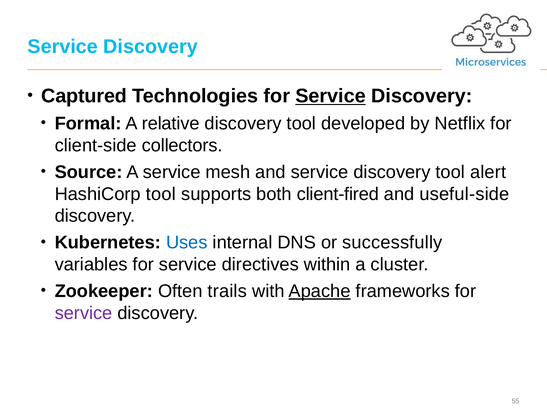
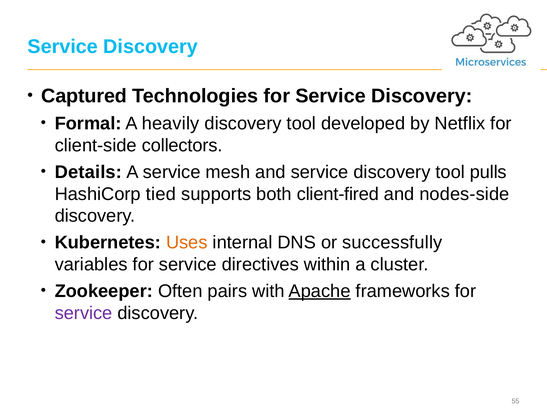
Service underline: present -> none (331, 96)
relative: relative -> heavily (171, 123)
Source: Source -> Details (88, 172)
alert: alert -> pulls (488, 172)
HashiCorp tool: tool -> tied (161, 194)
useful-side: useful-side -> nodes-side (464, 194)
Uses colour: blue -> orange (187, 242)
trails: trails -> pairs (227, 291)
